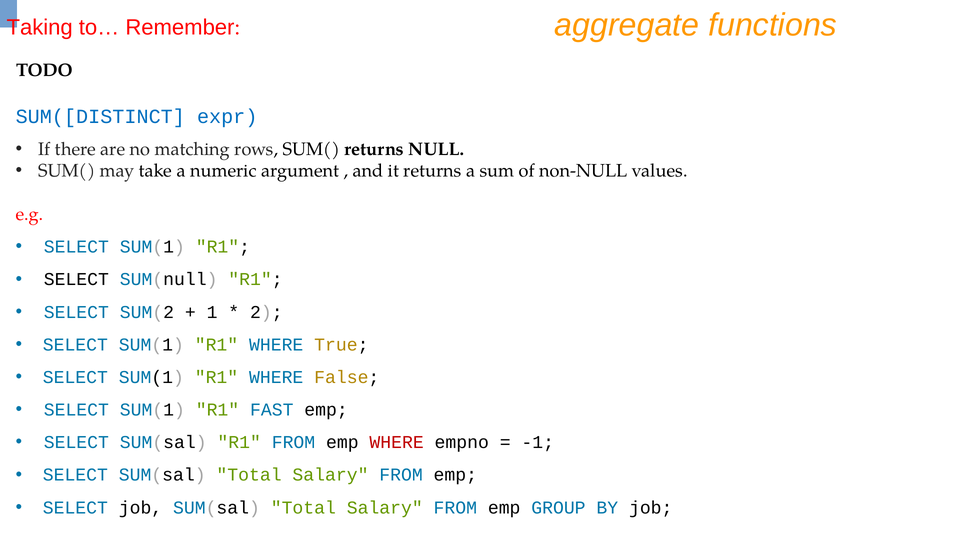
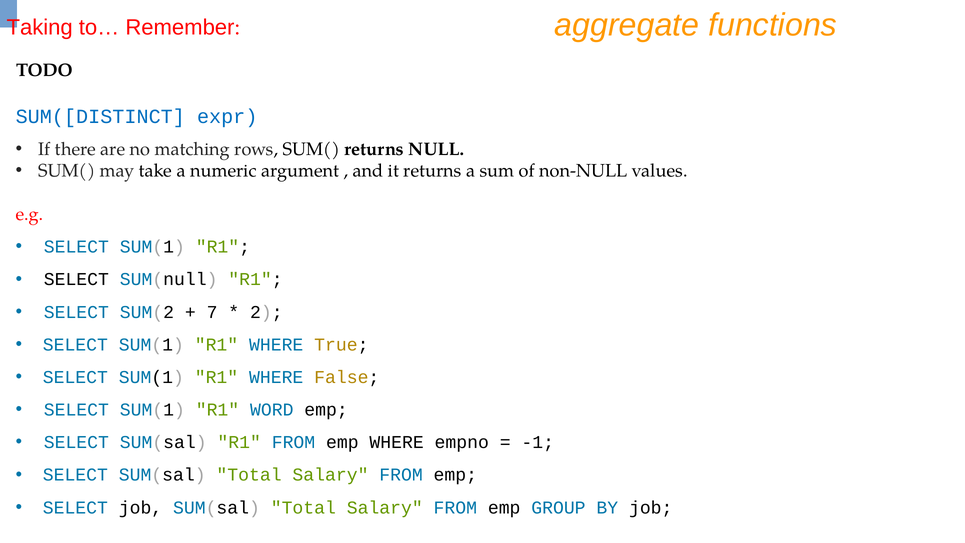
1: 1 -> 7 (212, 312)
FAST: FAST -> WORD (272, 410)
WHERE colour: red -> black (397, 442)
